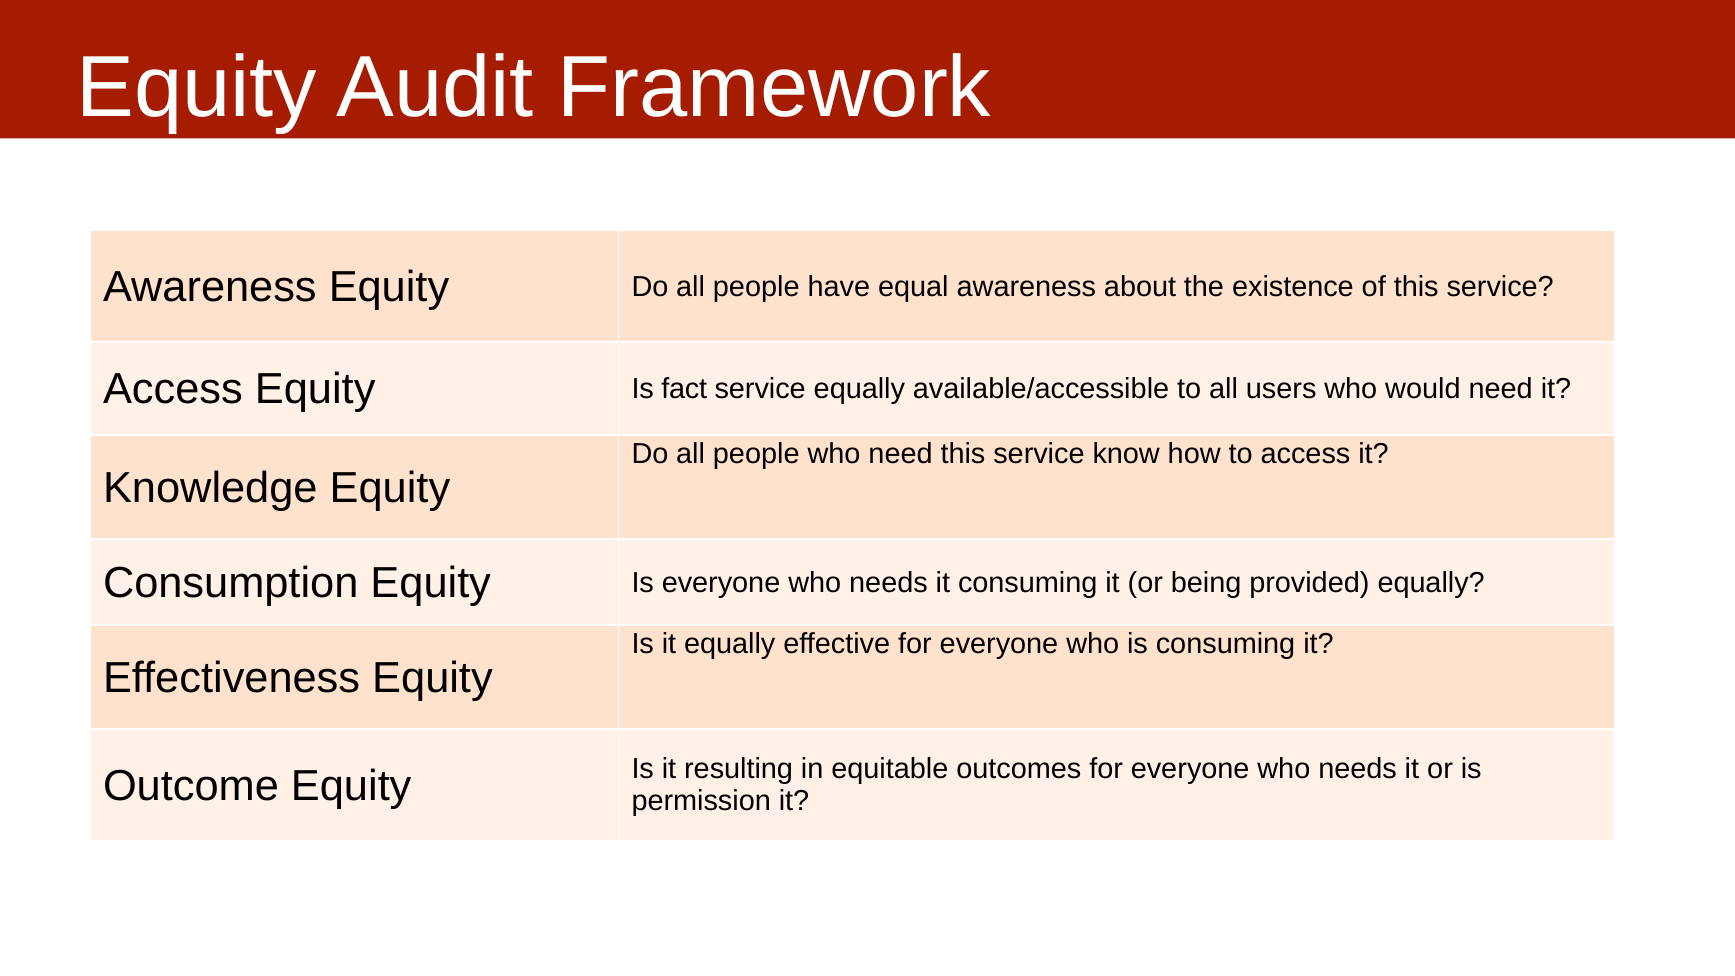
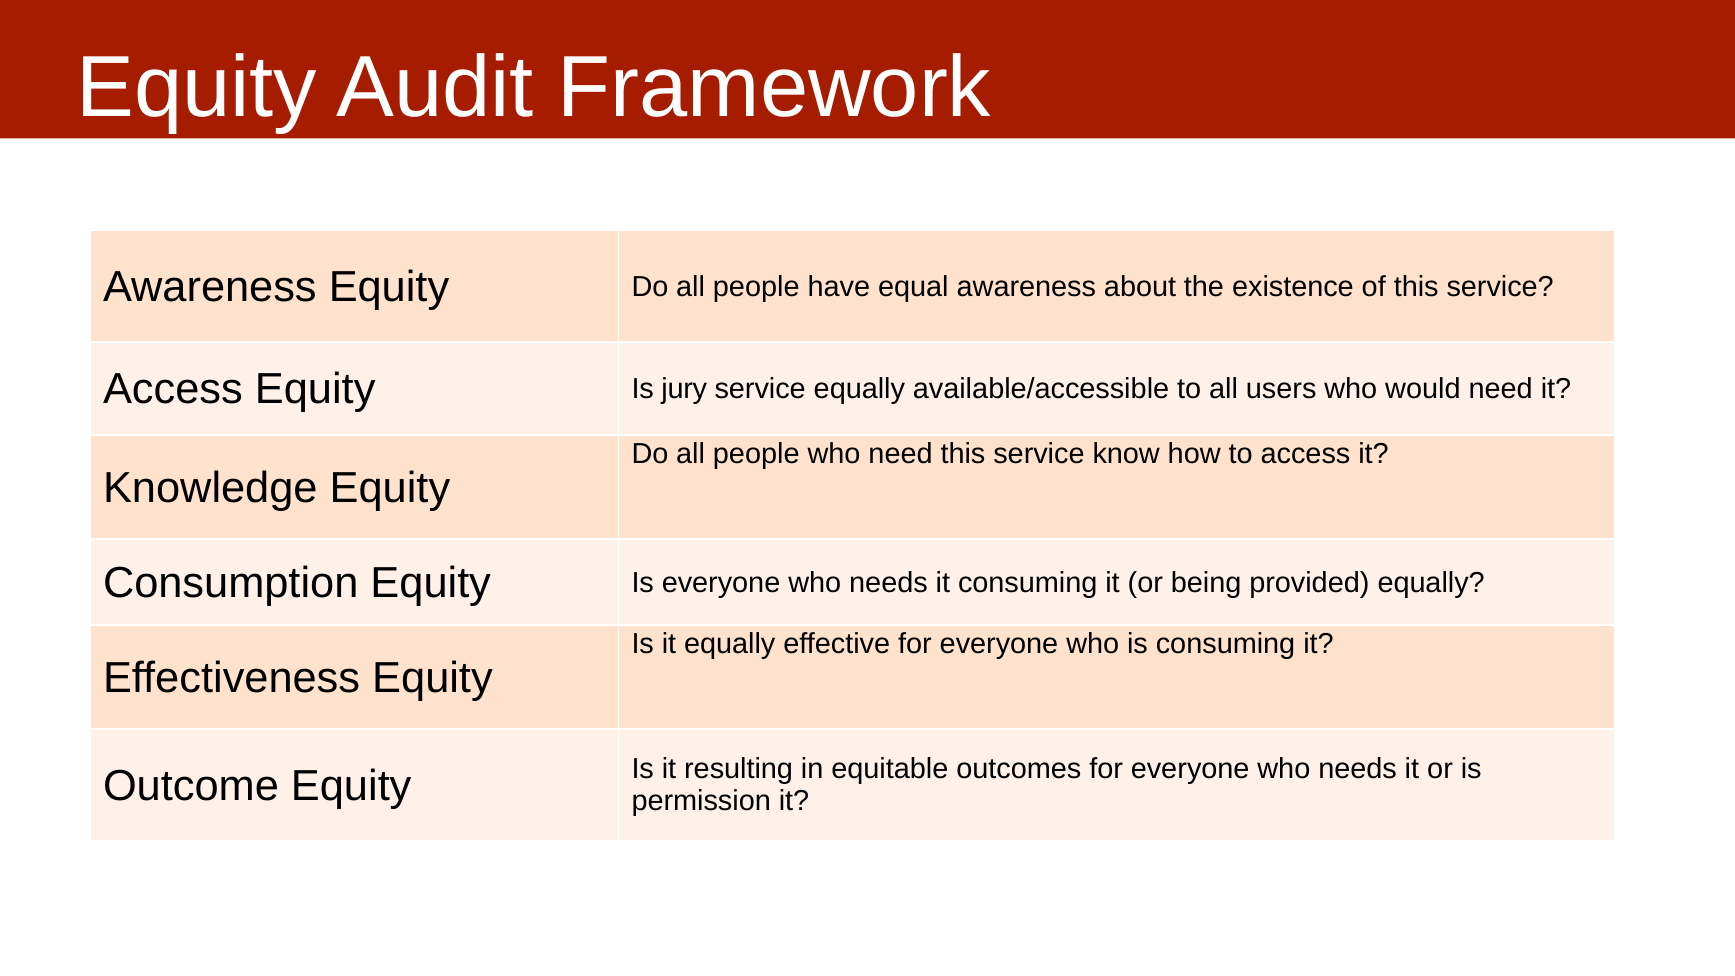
fact: fact -> jury (684, 389)
